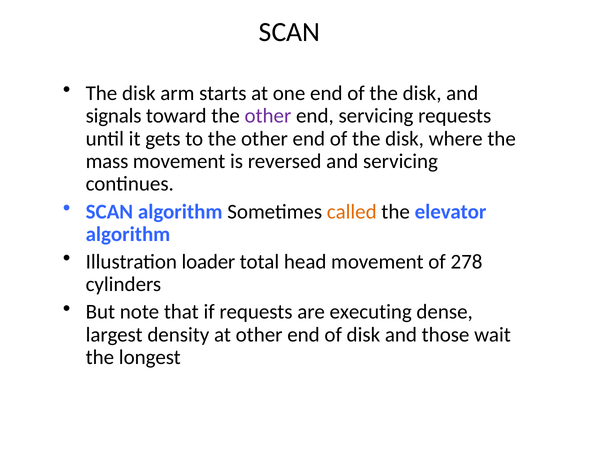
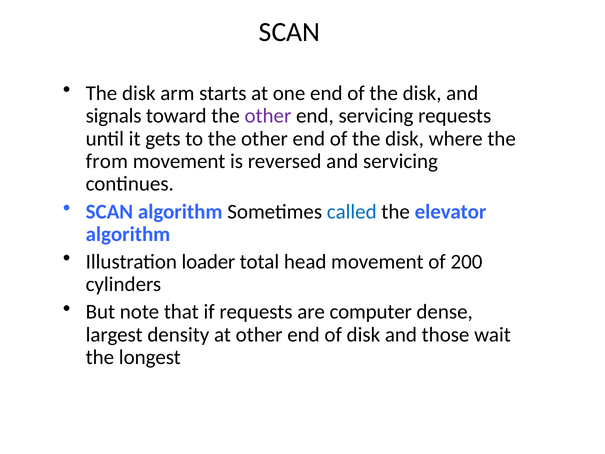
mass: mass -> from (107, 161)
called colour: orange -> blue (352, 211)
278: 278 -> 200 (466, 262)
executing: executing -> computer (371, 312)
